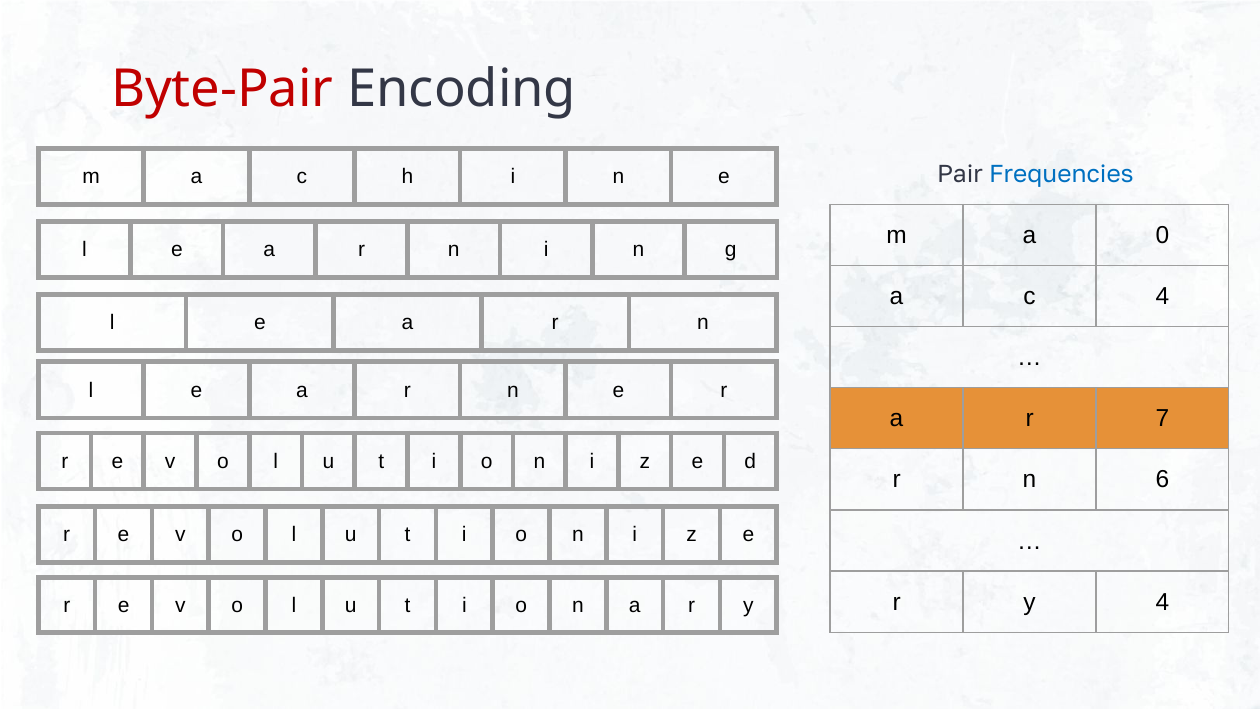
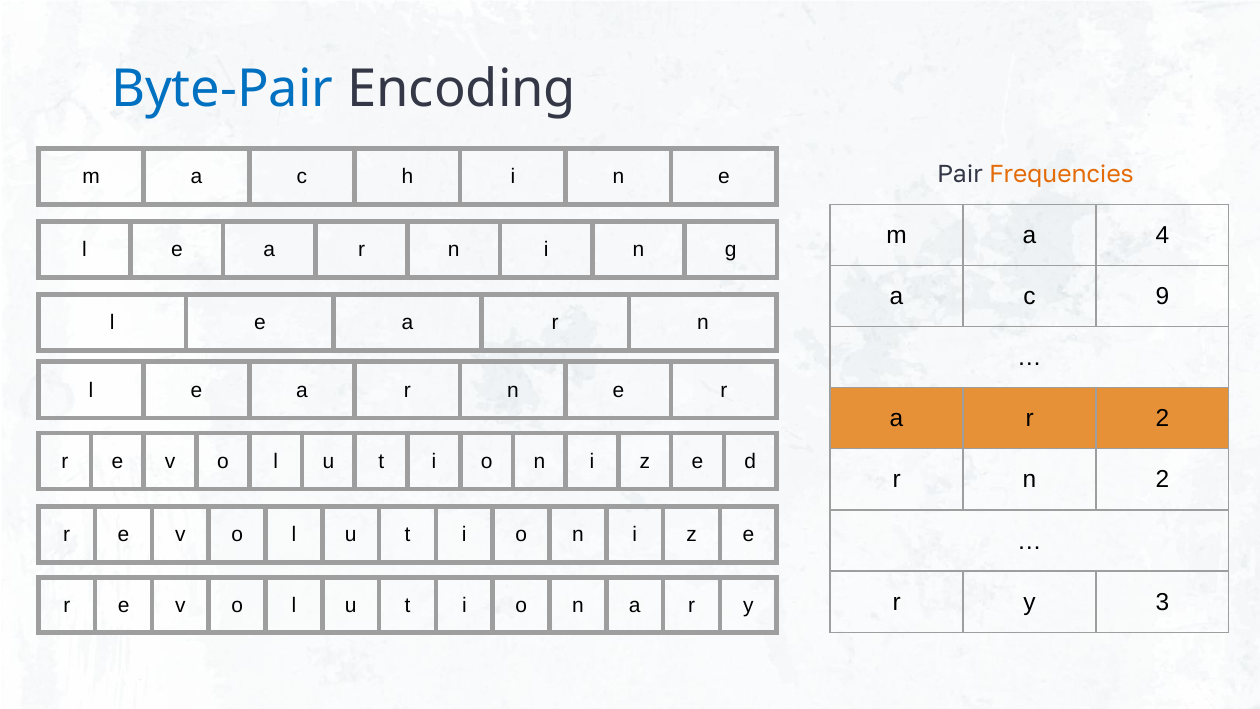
Byte-Pair colour: red -> blue (222, 89)
Frequencies colour: blue -> orange (1061, 175)
0: 0 -> 4 (1162, 235)
c 4: 4 -> 9 (1162, 296)
r 7: 7 -> 2 (1162, 419)
n 6: 6 -> 2 (1162, 480)
y 4: 4 -> 3 (1162, 602)
